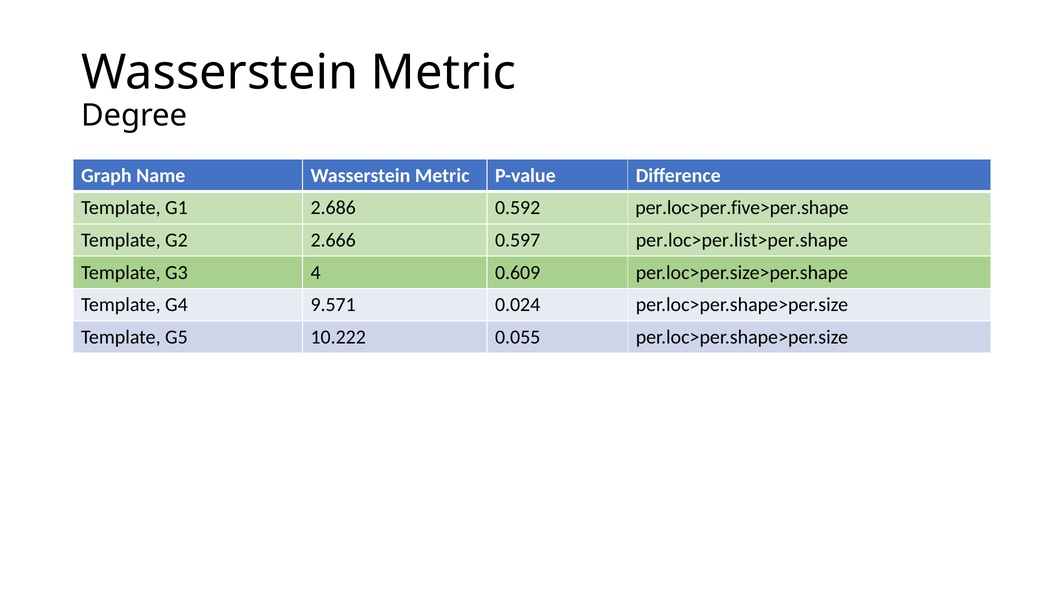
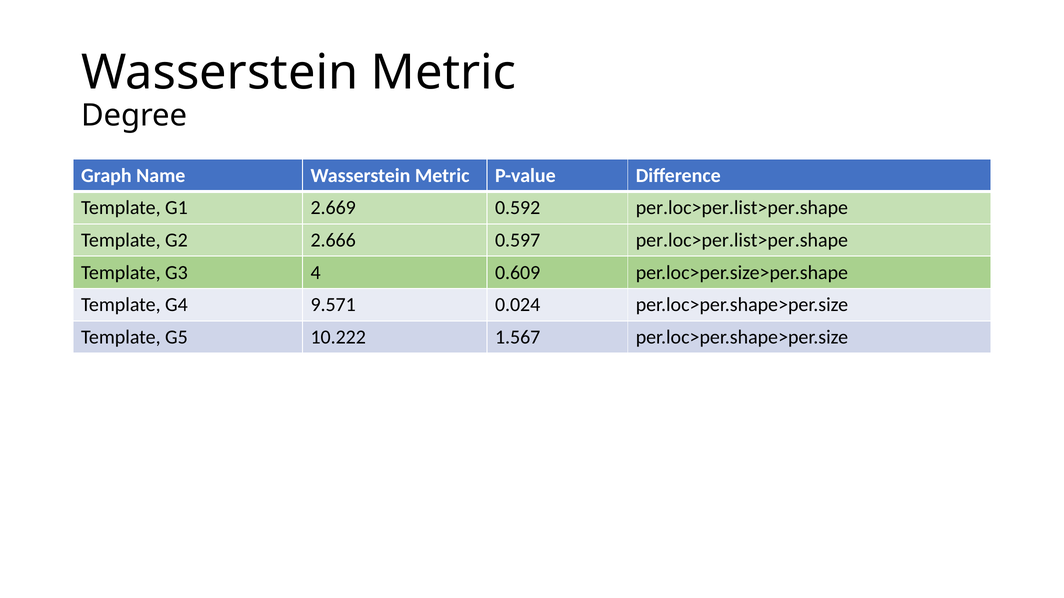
2.686: 2.686 -> 2.669 (333, 208)
0.592 per.loc>per.five>per.shape: per.loc>per.five>per.shape -> per.loc>per.list>per.shape (742, 208)
0.055: 0.055 -> 1.567 (518, 338)
